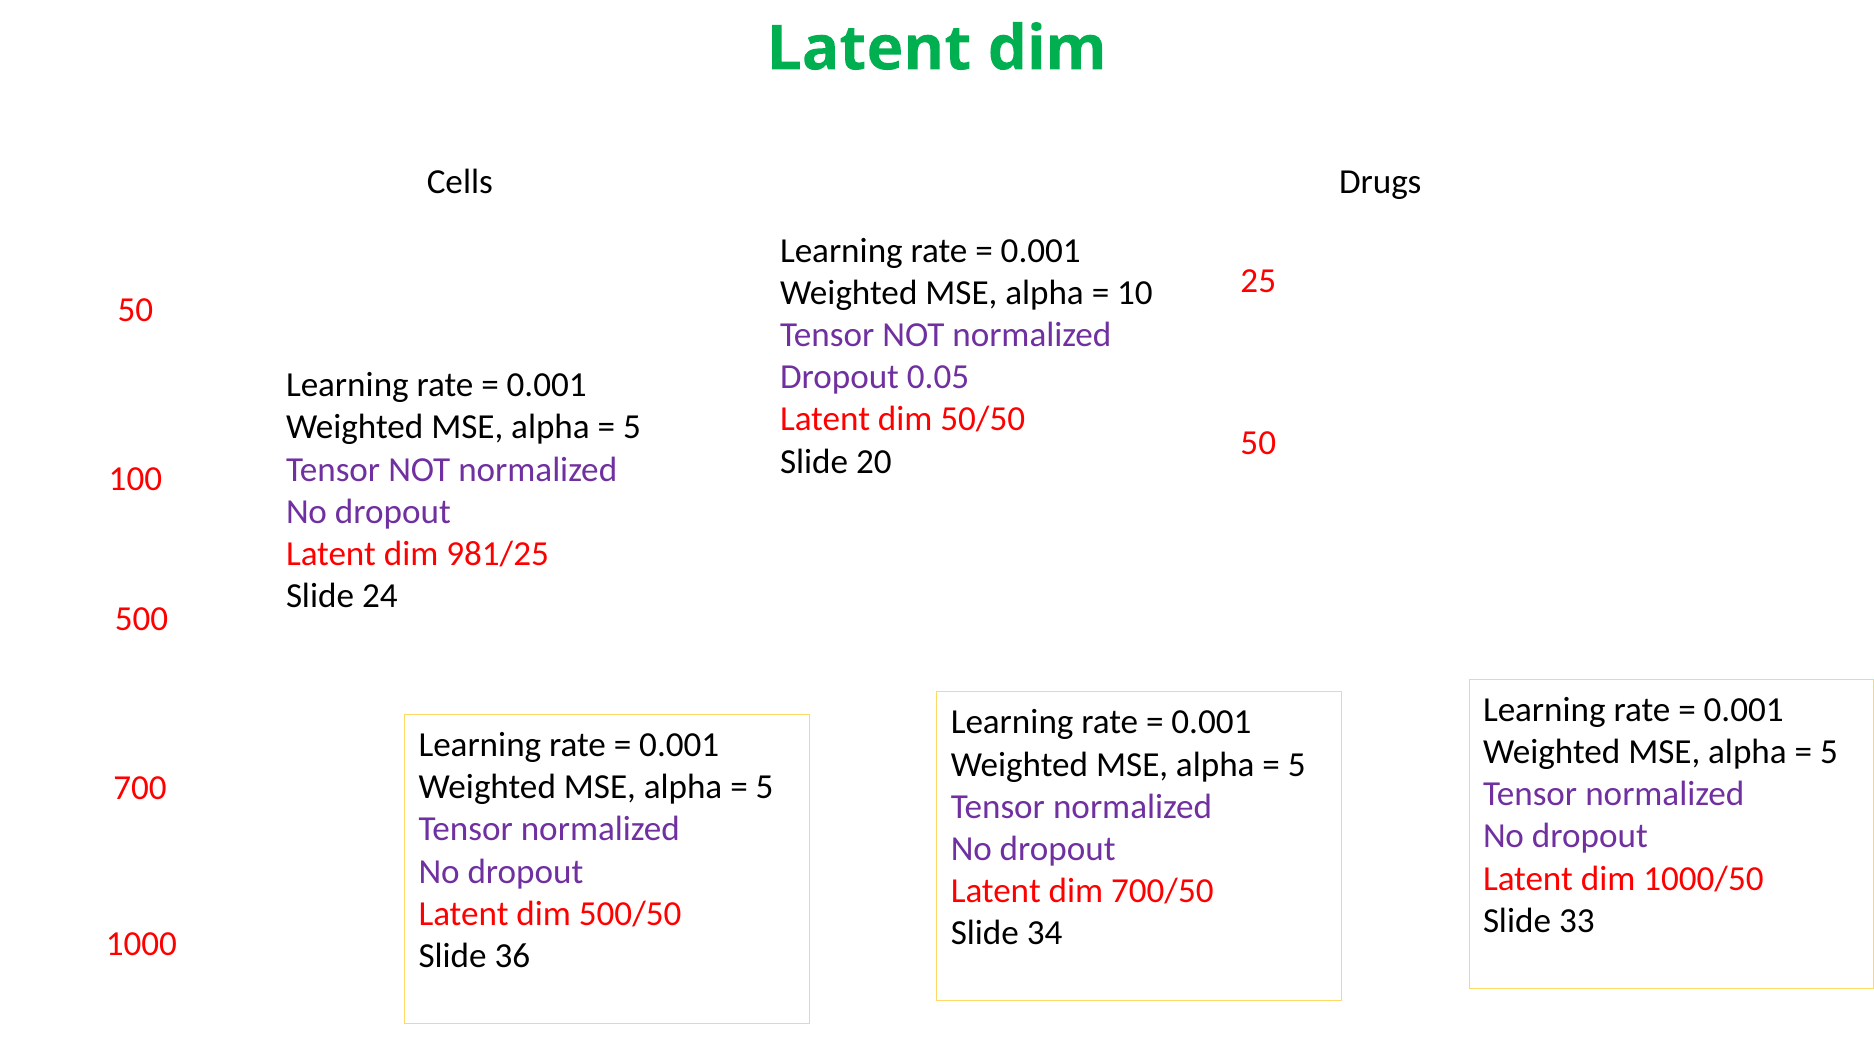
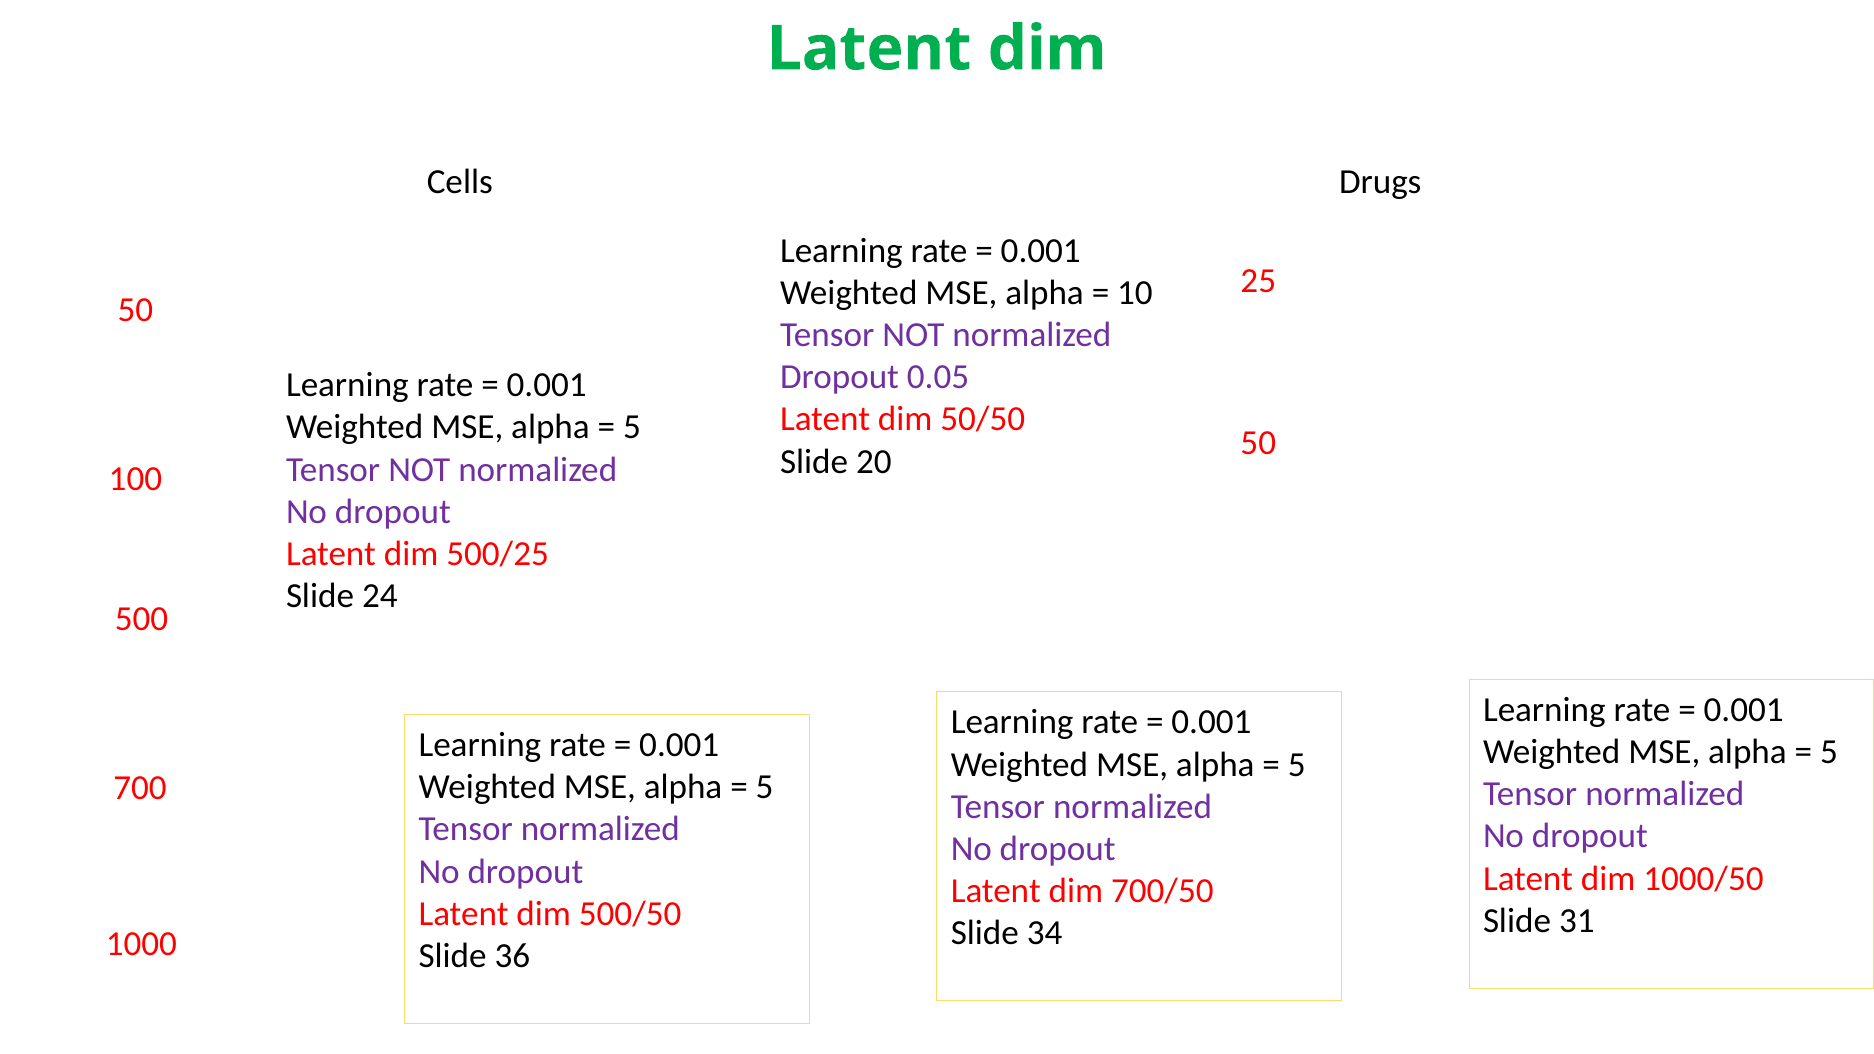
981/25: 981/25 -> 500/25 (498, 554)
33: 33 -> 31 (1577, 921)
